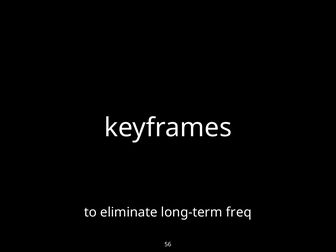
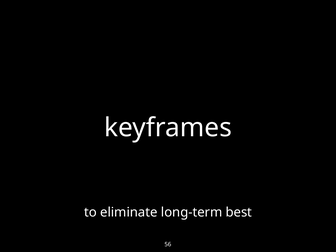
freq: freq -> best (239, 212)
